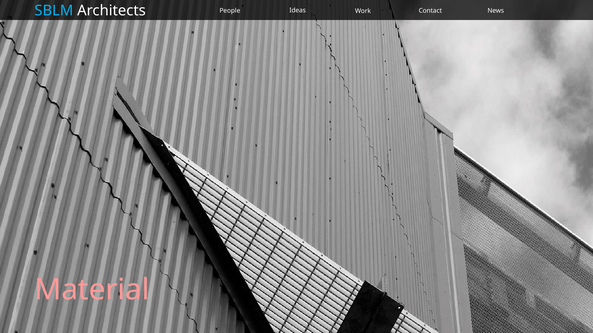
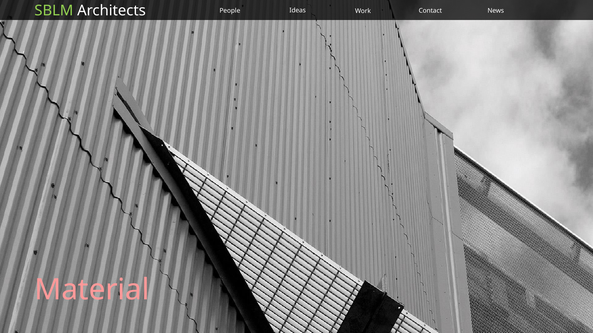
SBLM colour: light blue -> light green (54, 11)
